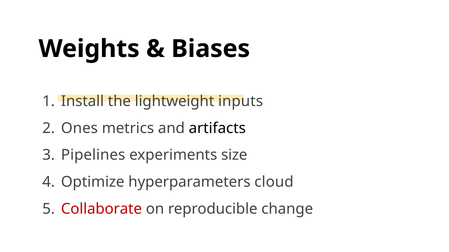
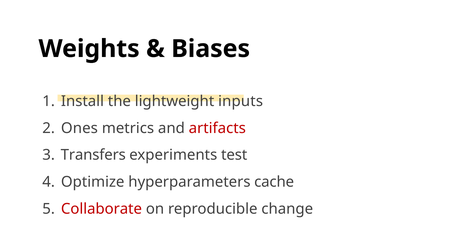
artifacts colour: black -> red (217, 128)
Pipelines: Pipelines -> Transfers (93, 155)
size: size -> test (234, 155)
cloud: cloud -> cache (274, 182)
